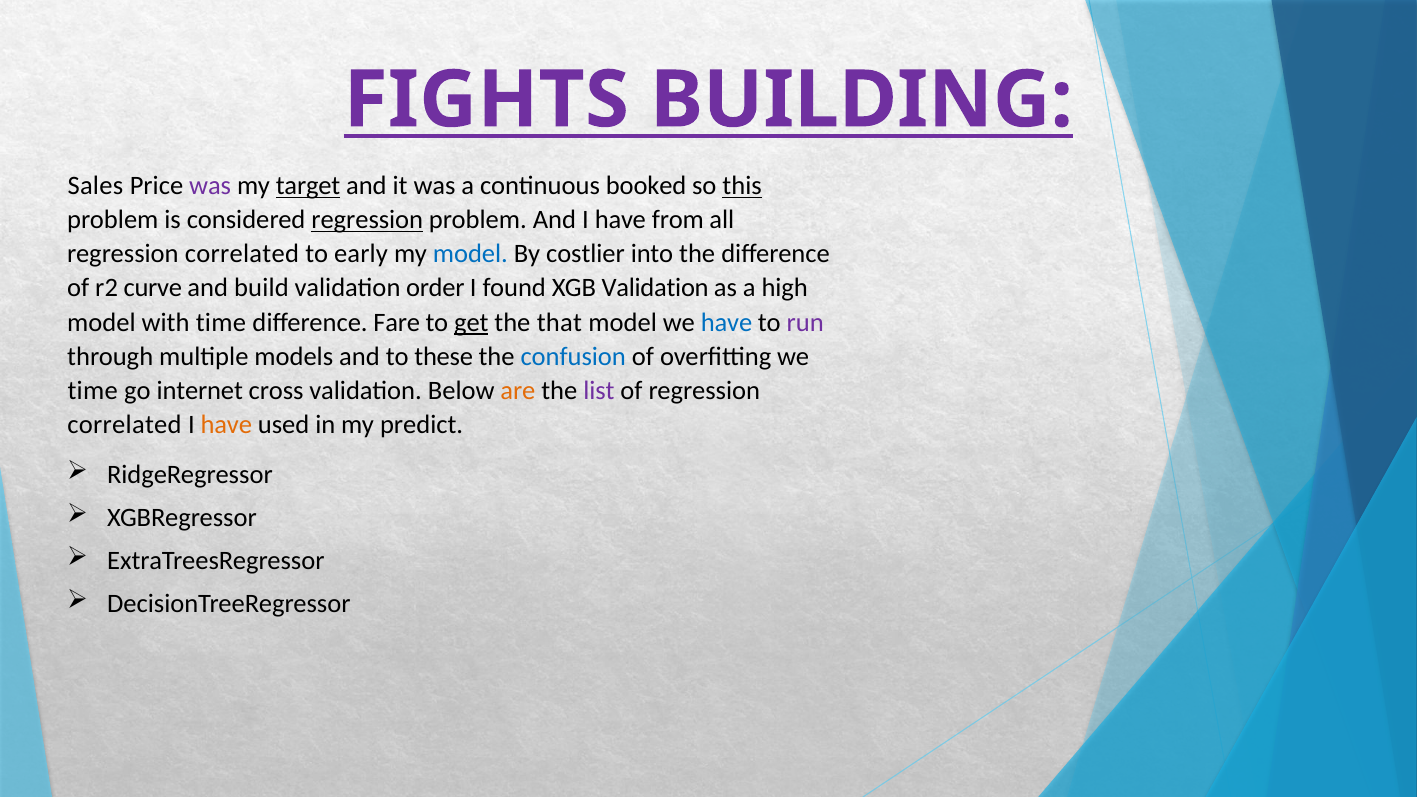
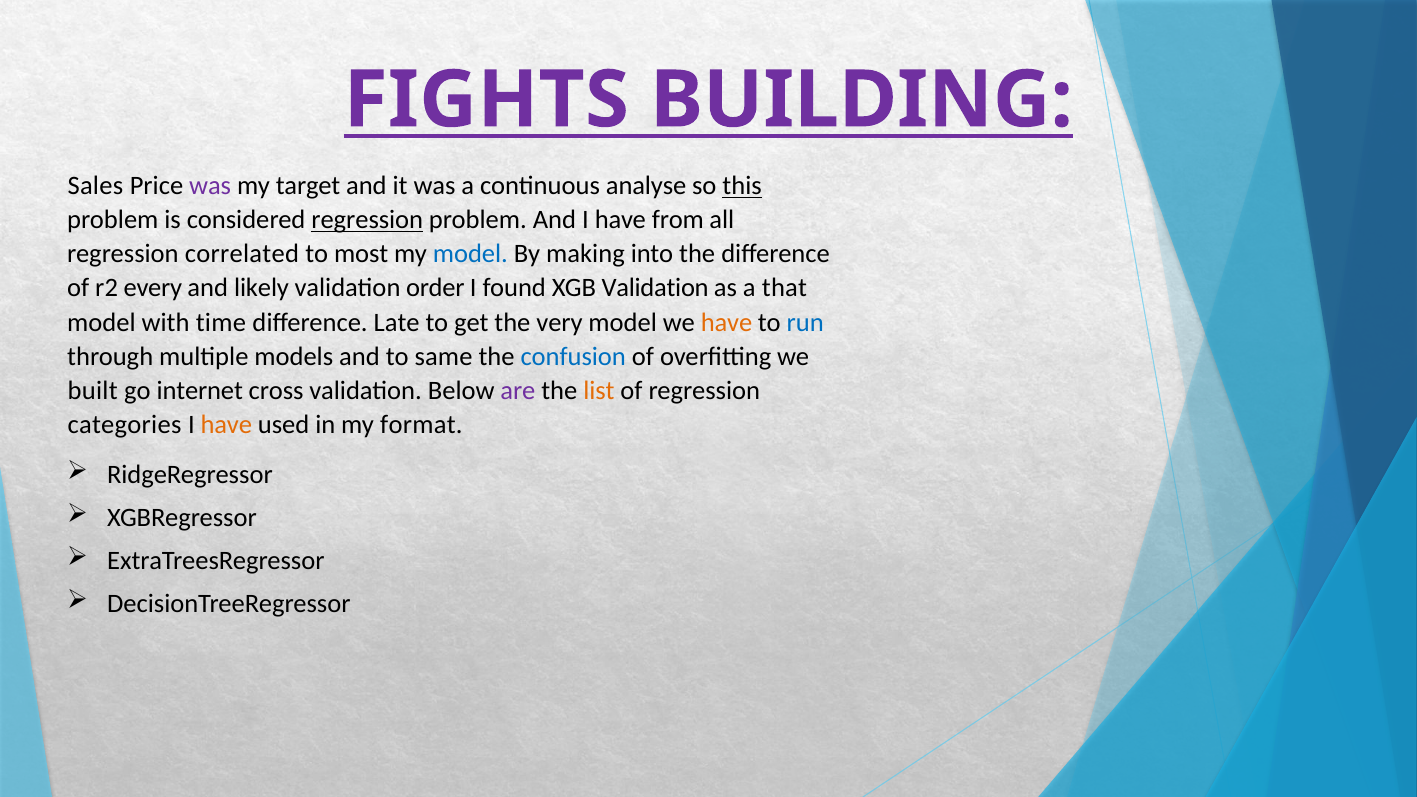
target underline: present -> none (308, 186)
booked: booked -> analyse (646, 186)
early: early -> most (361, 254)
costlier: costlier -> making (585, 254)
curve: curve -> every (153, 288)
build: build -> likely (262, 288)
high: high -> that (784, 288)
Fare: Fare -> Late (397, 322)
get underline: present -> none (471, 322)
that: that -> very (560, 322)
have colour: blue -> orange (727, 322)
run colour: purple -> blue (805, 322)
these: these -> same (444, 356)
time: time -> built (93, 391)
are colour: orange -> purple (518, 391)
list colour: purple -> orange (599, 391)
correlated: correlated -> categories (125, 425)
predict: predict -> format (421, 425)
